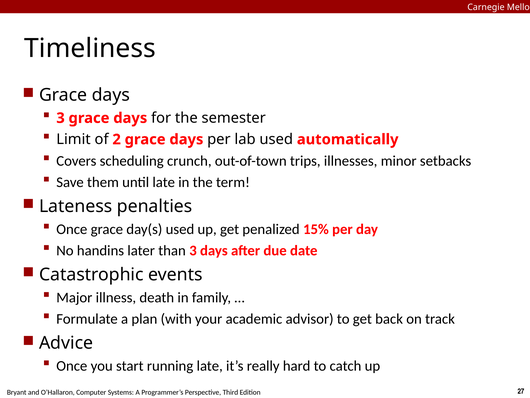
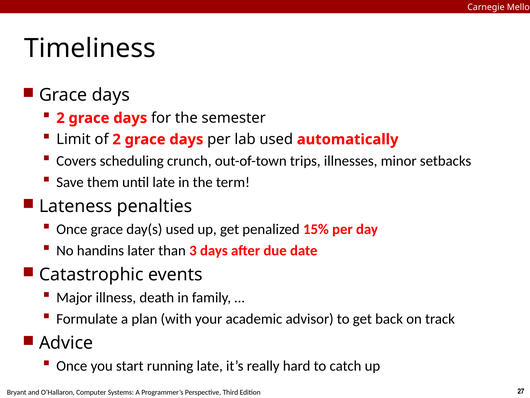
3: 3 -> 2 (61, 118)
